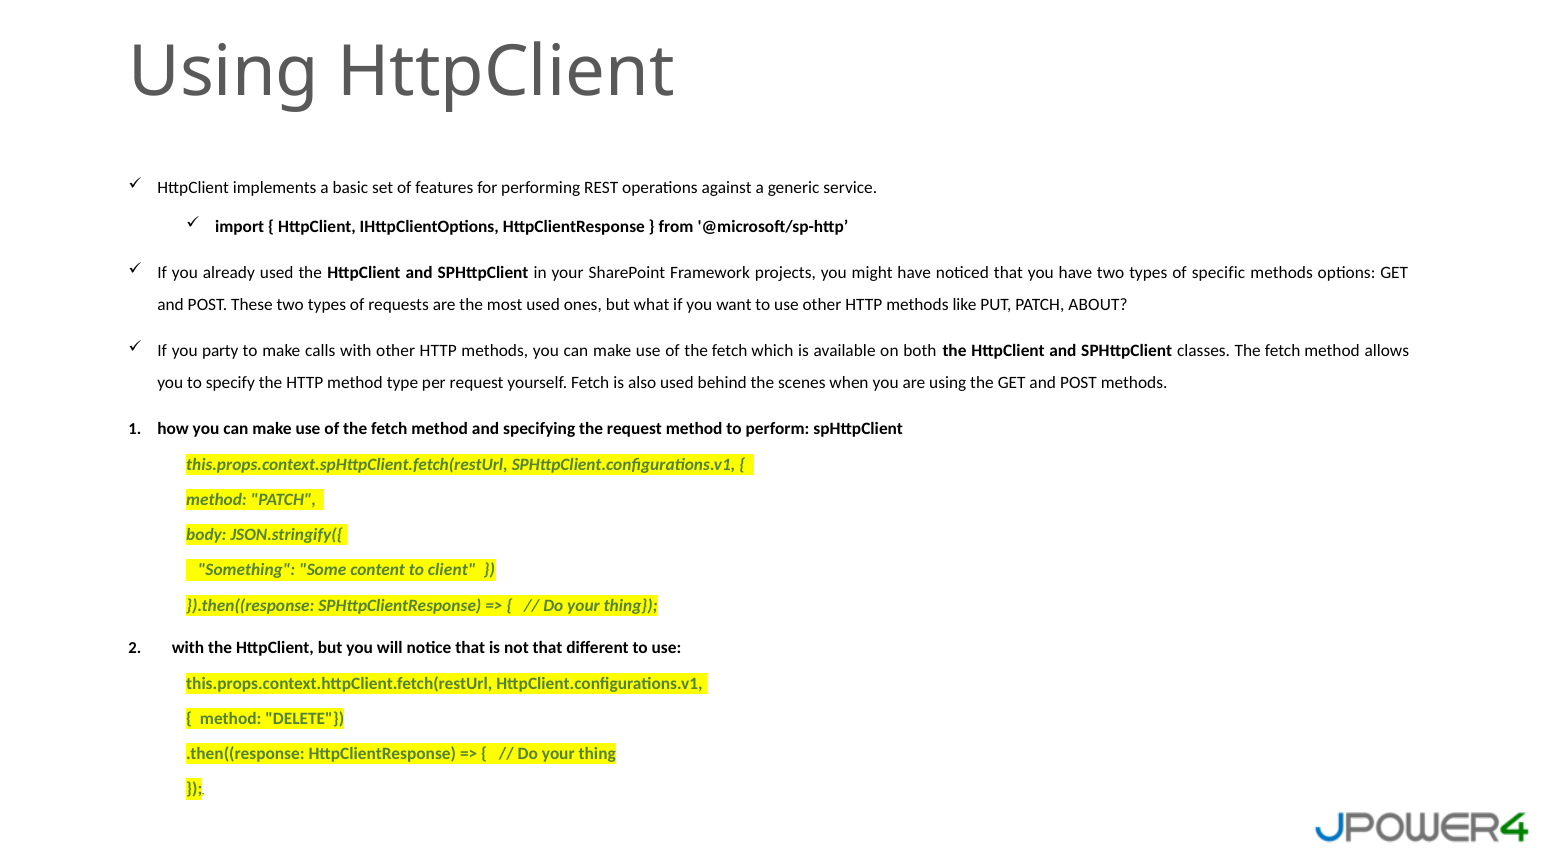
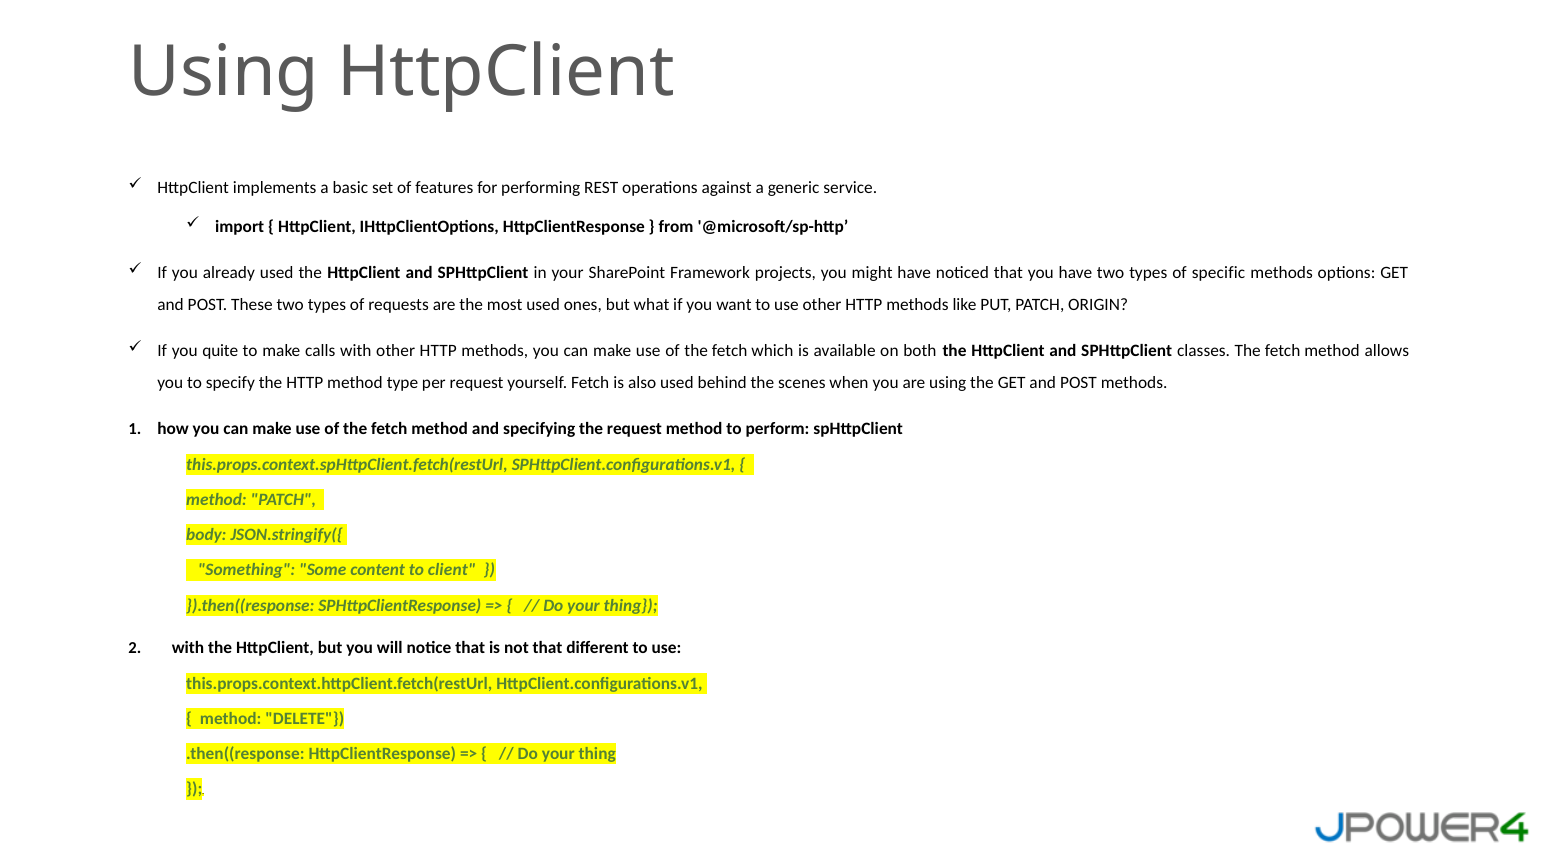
ABOUT: ABOUT -> ORIGIN (1098, 305)
party: party -> quite (220, 351)
